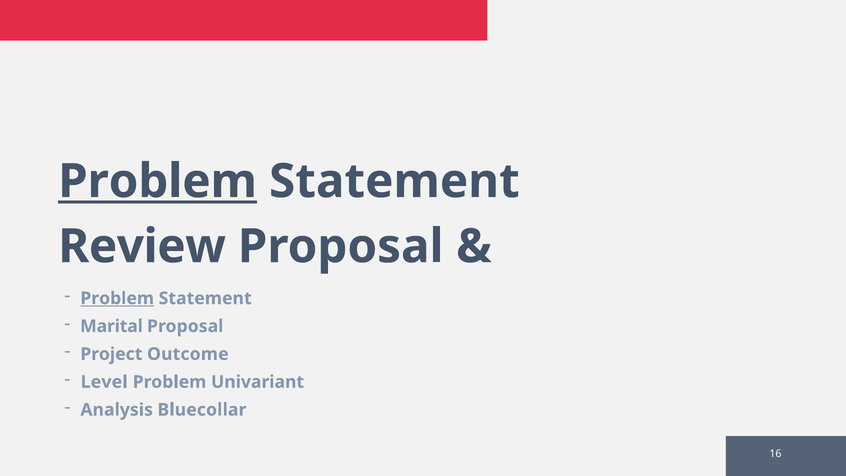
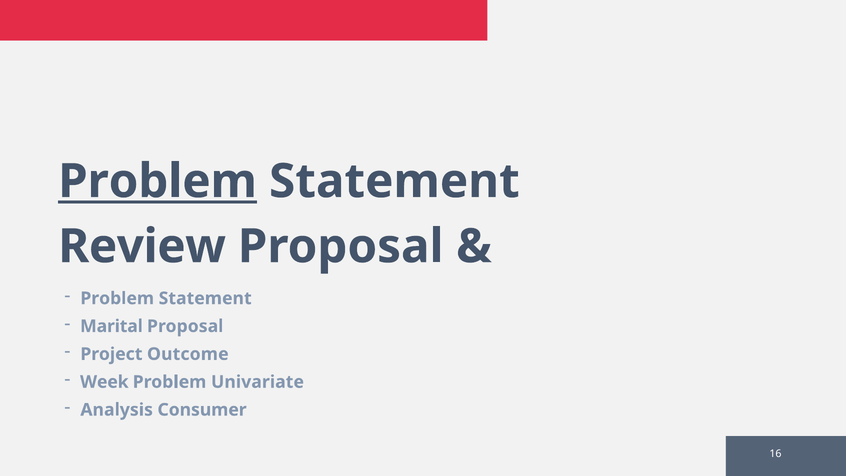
Problem underline: present -> none (117, 298)
Level: Level -> Week (104, 382)
Univariant: Univariant -> Univariate (257, 382)
Bluecollar: Bluecollar -> Consumer (202, 410)
